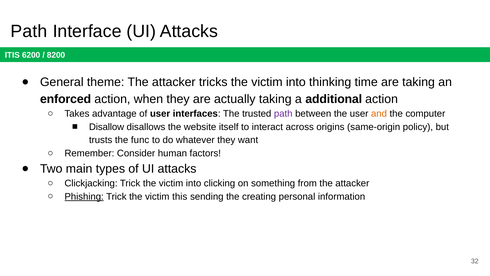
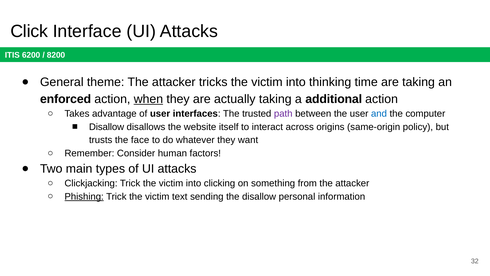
Path: Path -> Click (29, 31)
when underline: none -> present (148, 99)
and colour: orange -> blue (379, 114)
func: func -> face (140, 140)
this: this -> text (180, 196)
the creating: creating -> disallow (259, 196)
